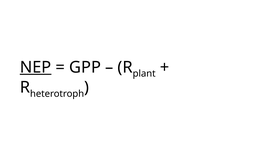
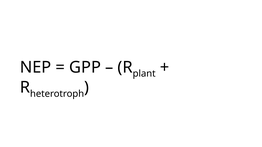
NEP underline: present -> none (36, 67)
